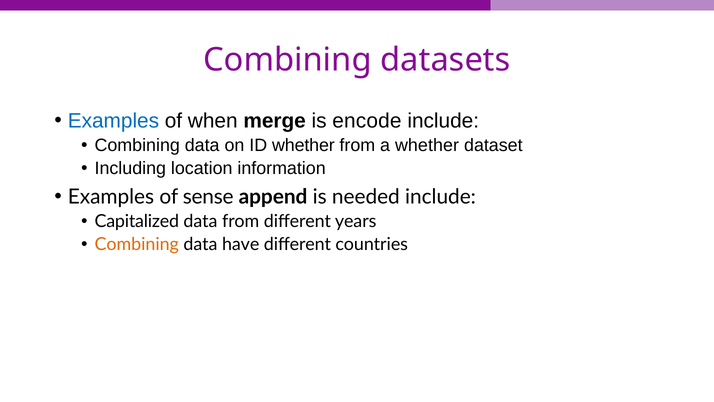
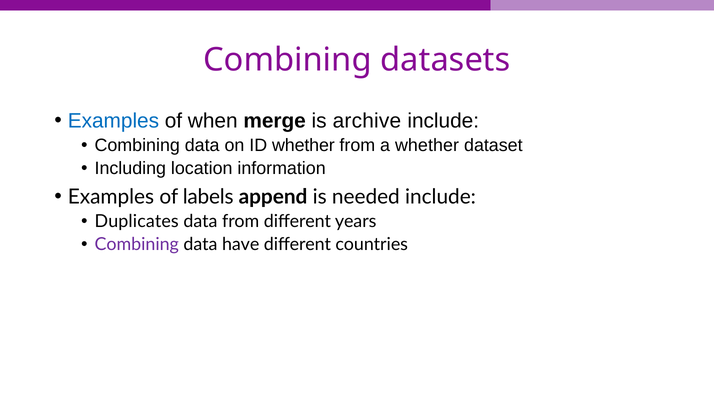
encode: encode -> archive (367, 121)
sense: sense -> labels (208, 197)
Capitalized: Capitalized -> Duplicates (137, 221)
Combining colour: orange -> purple (137, 244)
